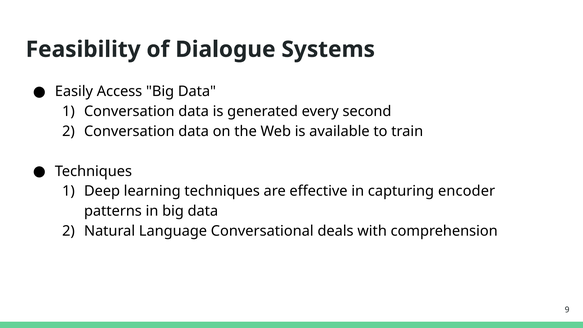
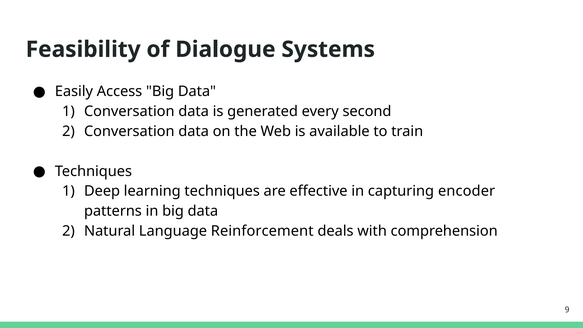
Conversational: Conversational -> Reinforcement (262, 231)
